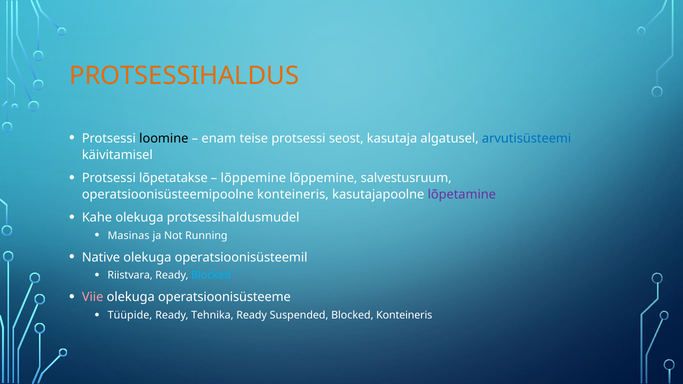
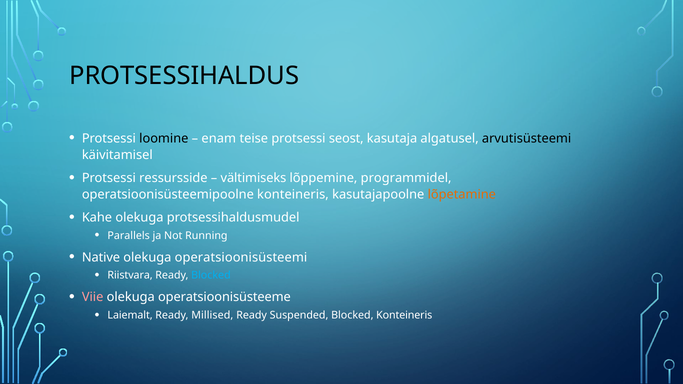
PROTSESSIHALDUS colour: orange -> black (184, 76)
arvutisüsteemi colour: blue -> black (527, 138)
lõpetatakse: lõpetatakse -> ressursside (173, 178)
lõppemine: lõppemine -> vältimiseks (253, 178)
salvestusruum: salvestusruum -> programmidel (406, 178)
lõpetamine colour: purple -> orange (462, 195)
Masinas: Masinas -> Parallels (129, 236)
operatsioonisüsteemil: operatsioonisüsteemil -> operatsioonisüsteemi (241, 257)
Tüüpide: Tüüpide -> Laiemalt (130, 316)
Tehnika: Tehnika -> Millised (212, 316)
